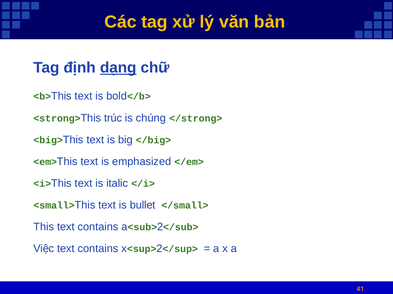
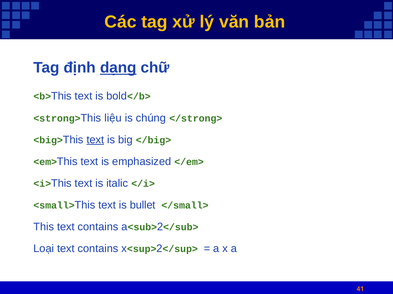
trúc: trúc -> liệu (113, 118)
text underline: none -> present (95, 140)
Việc: Việc -> Loại (44, 249)
